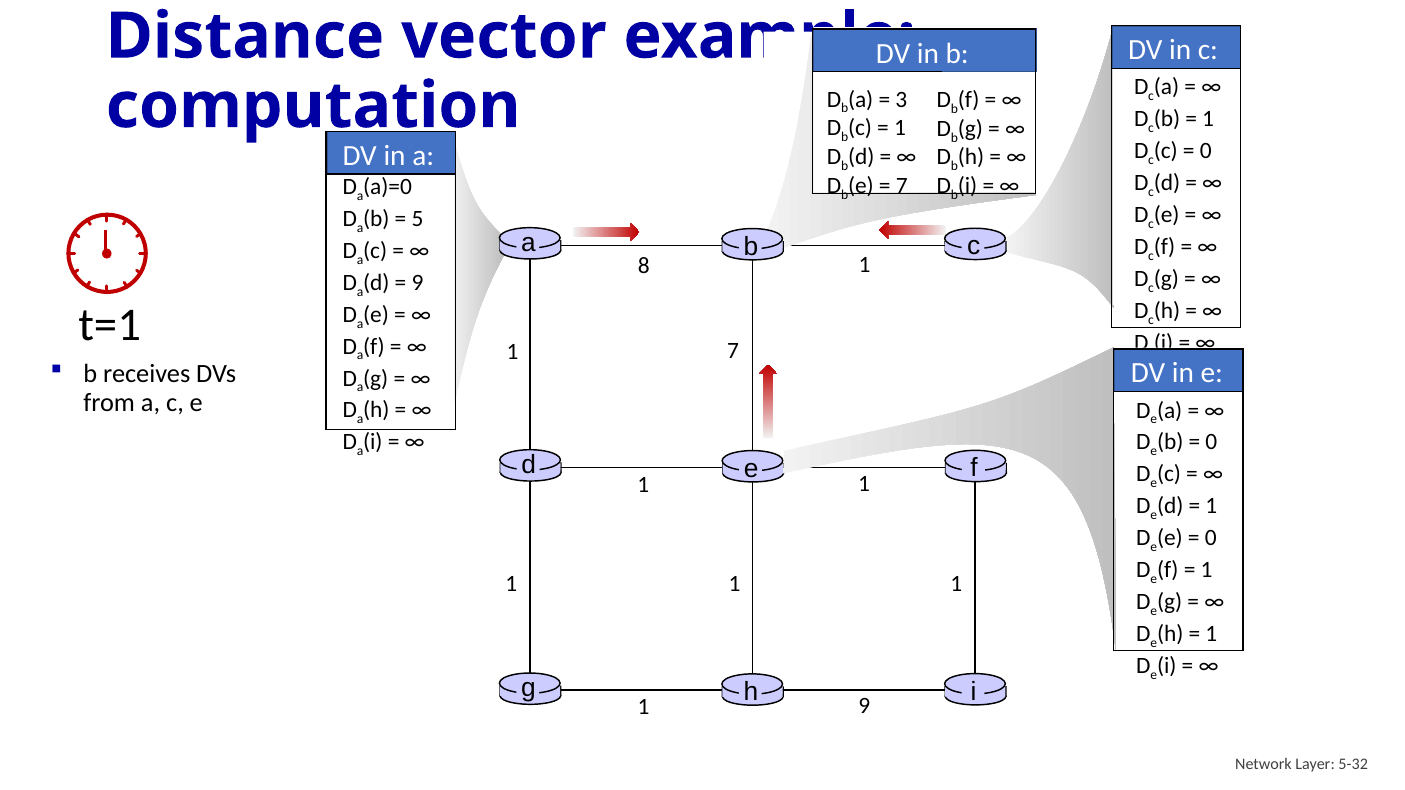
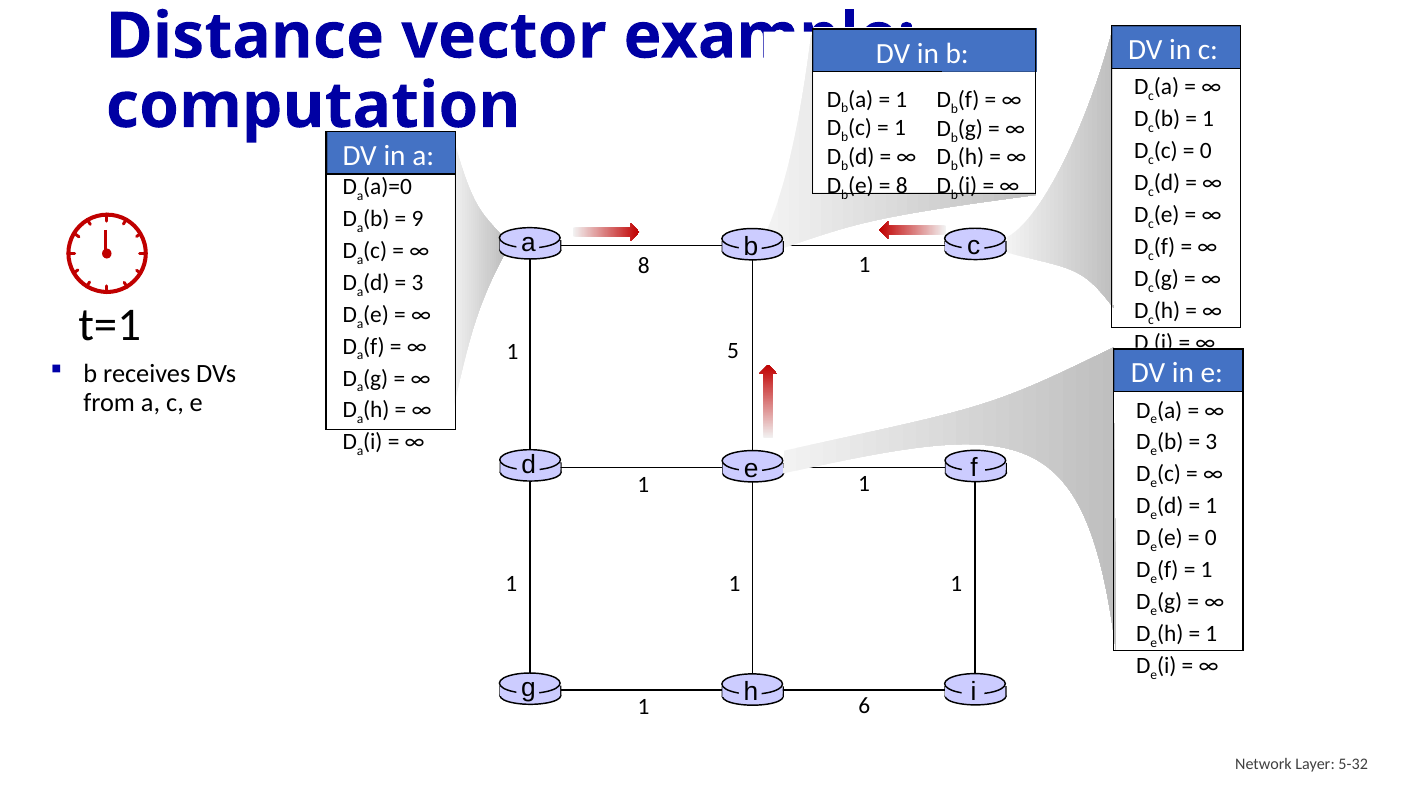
3: 3 -> 1 (901, 99)
7: 7 -> 8 (902, 186)
5: 5 -> 9 (417, 219)
9: 9 -> 3 (417, 283)
1 7: 7 -> 5 (733, 351)
0: 0 -> 3 (1211, 442)
1 9: 9 -> 6 (864, 706)
